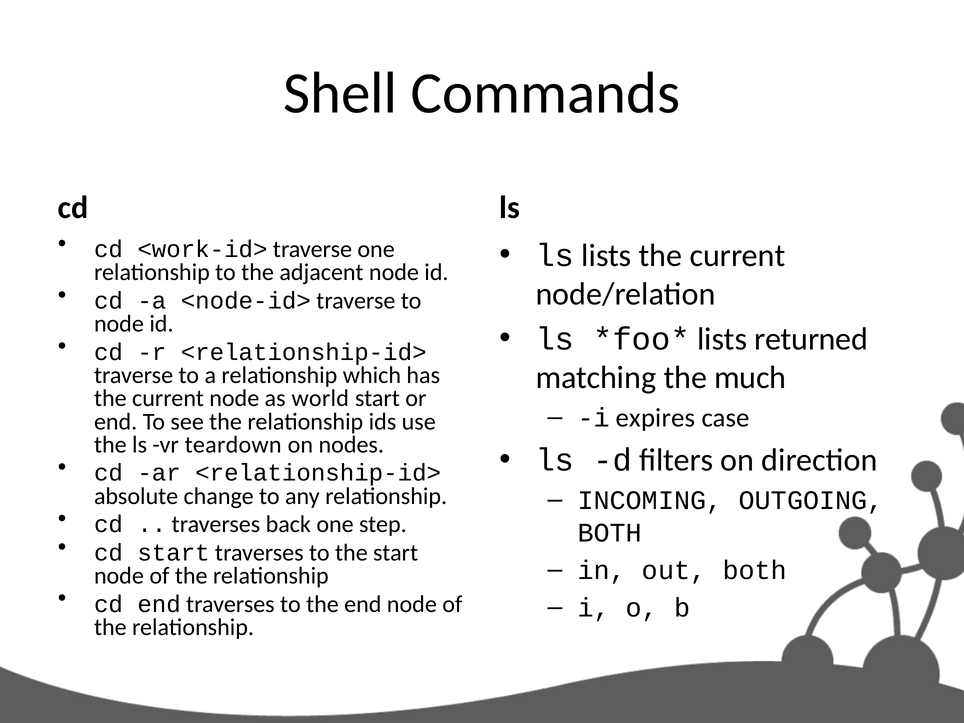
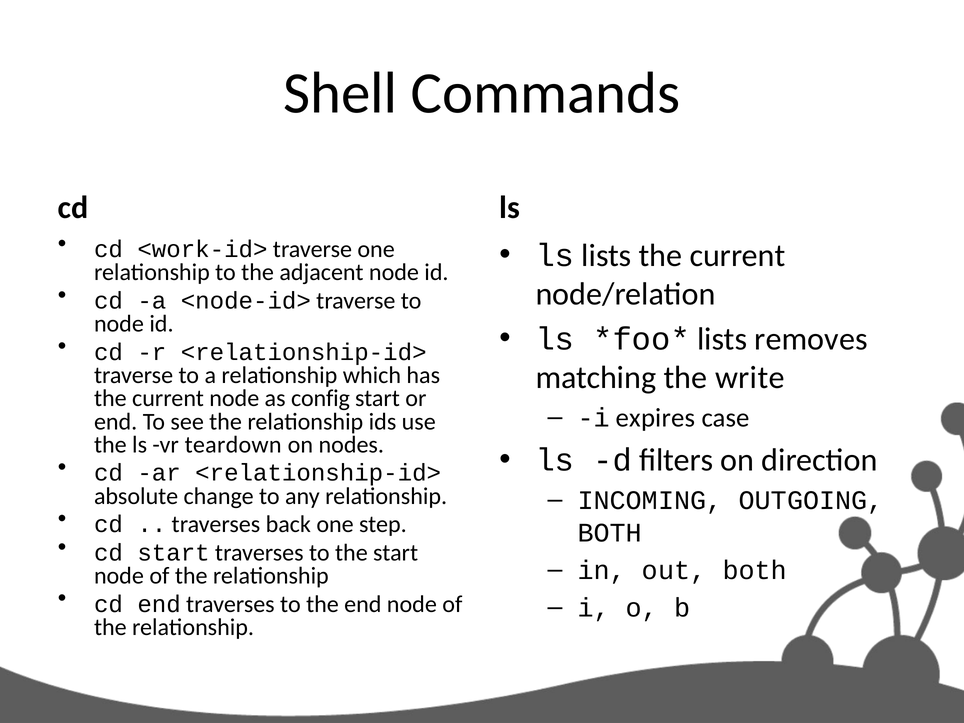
returned: returned -> removes (811, 339)
much: much -> write (750, 378)
world: world -> config (320, 398)
